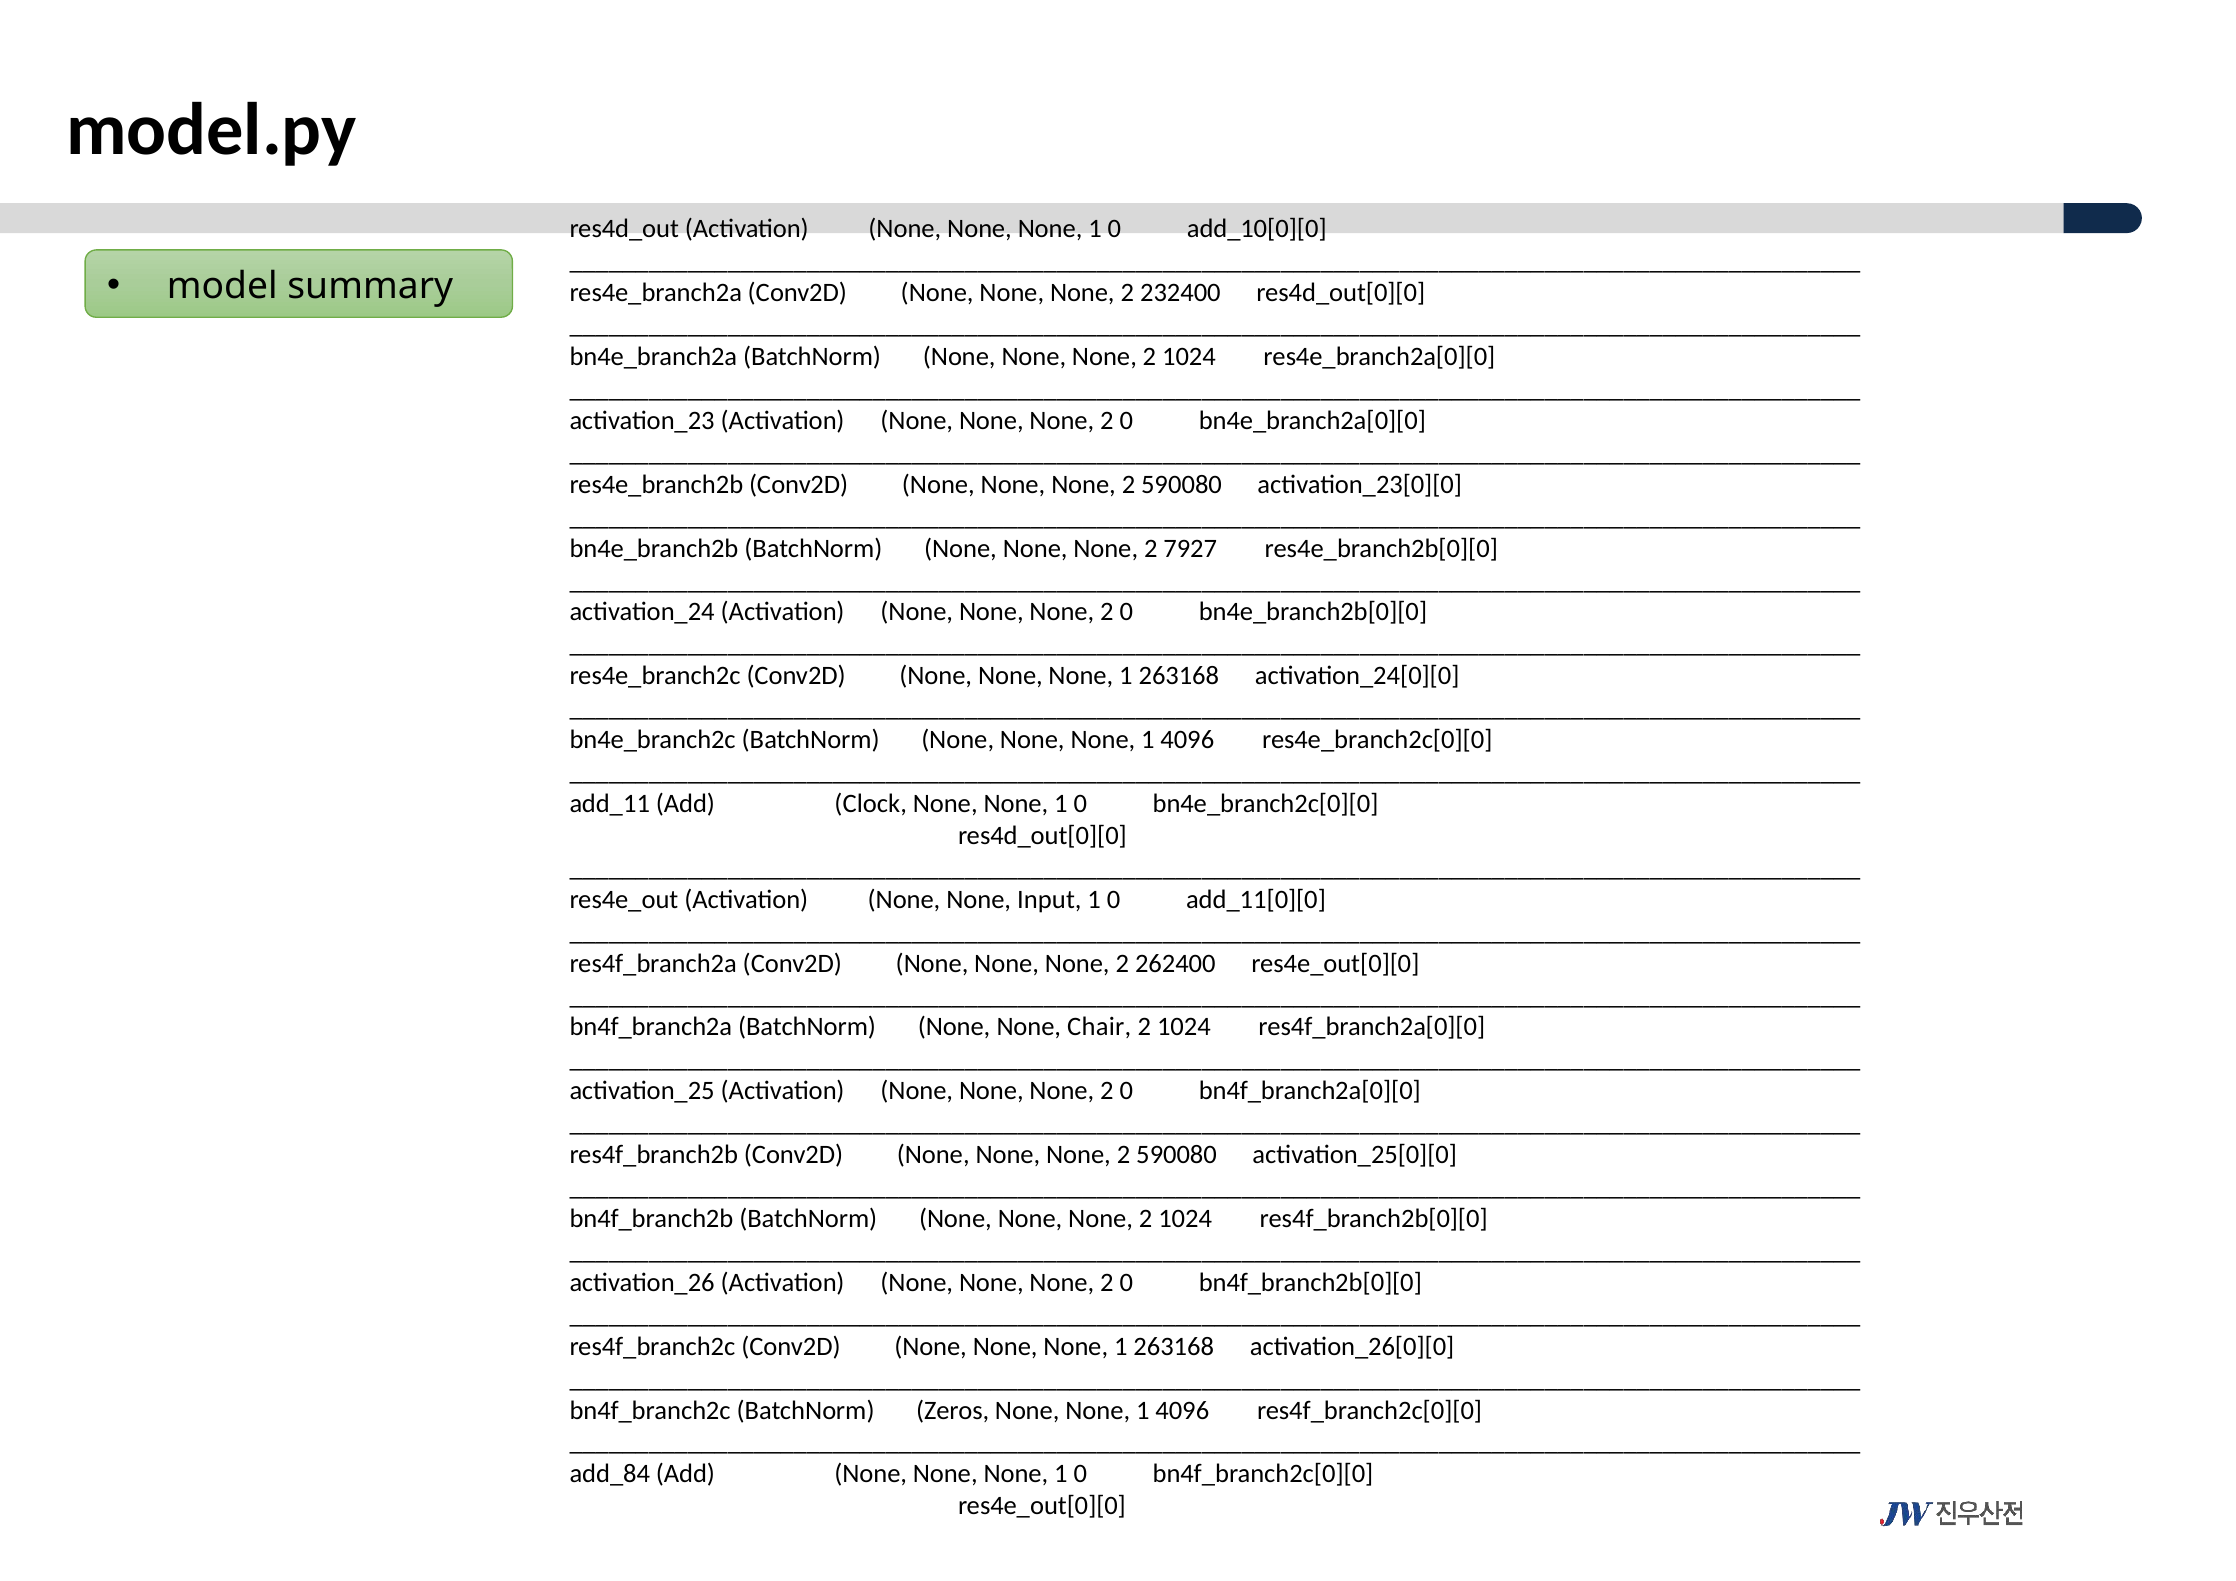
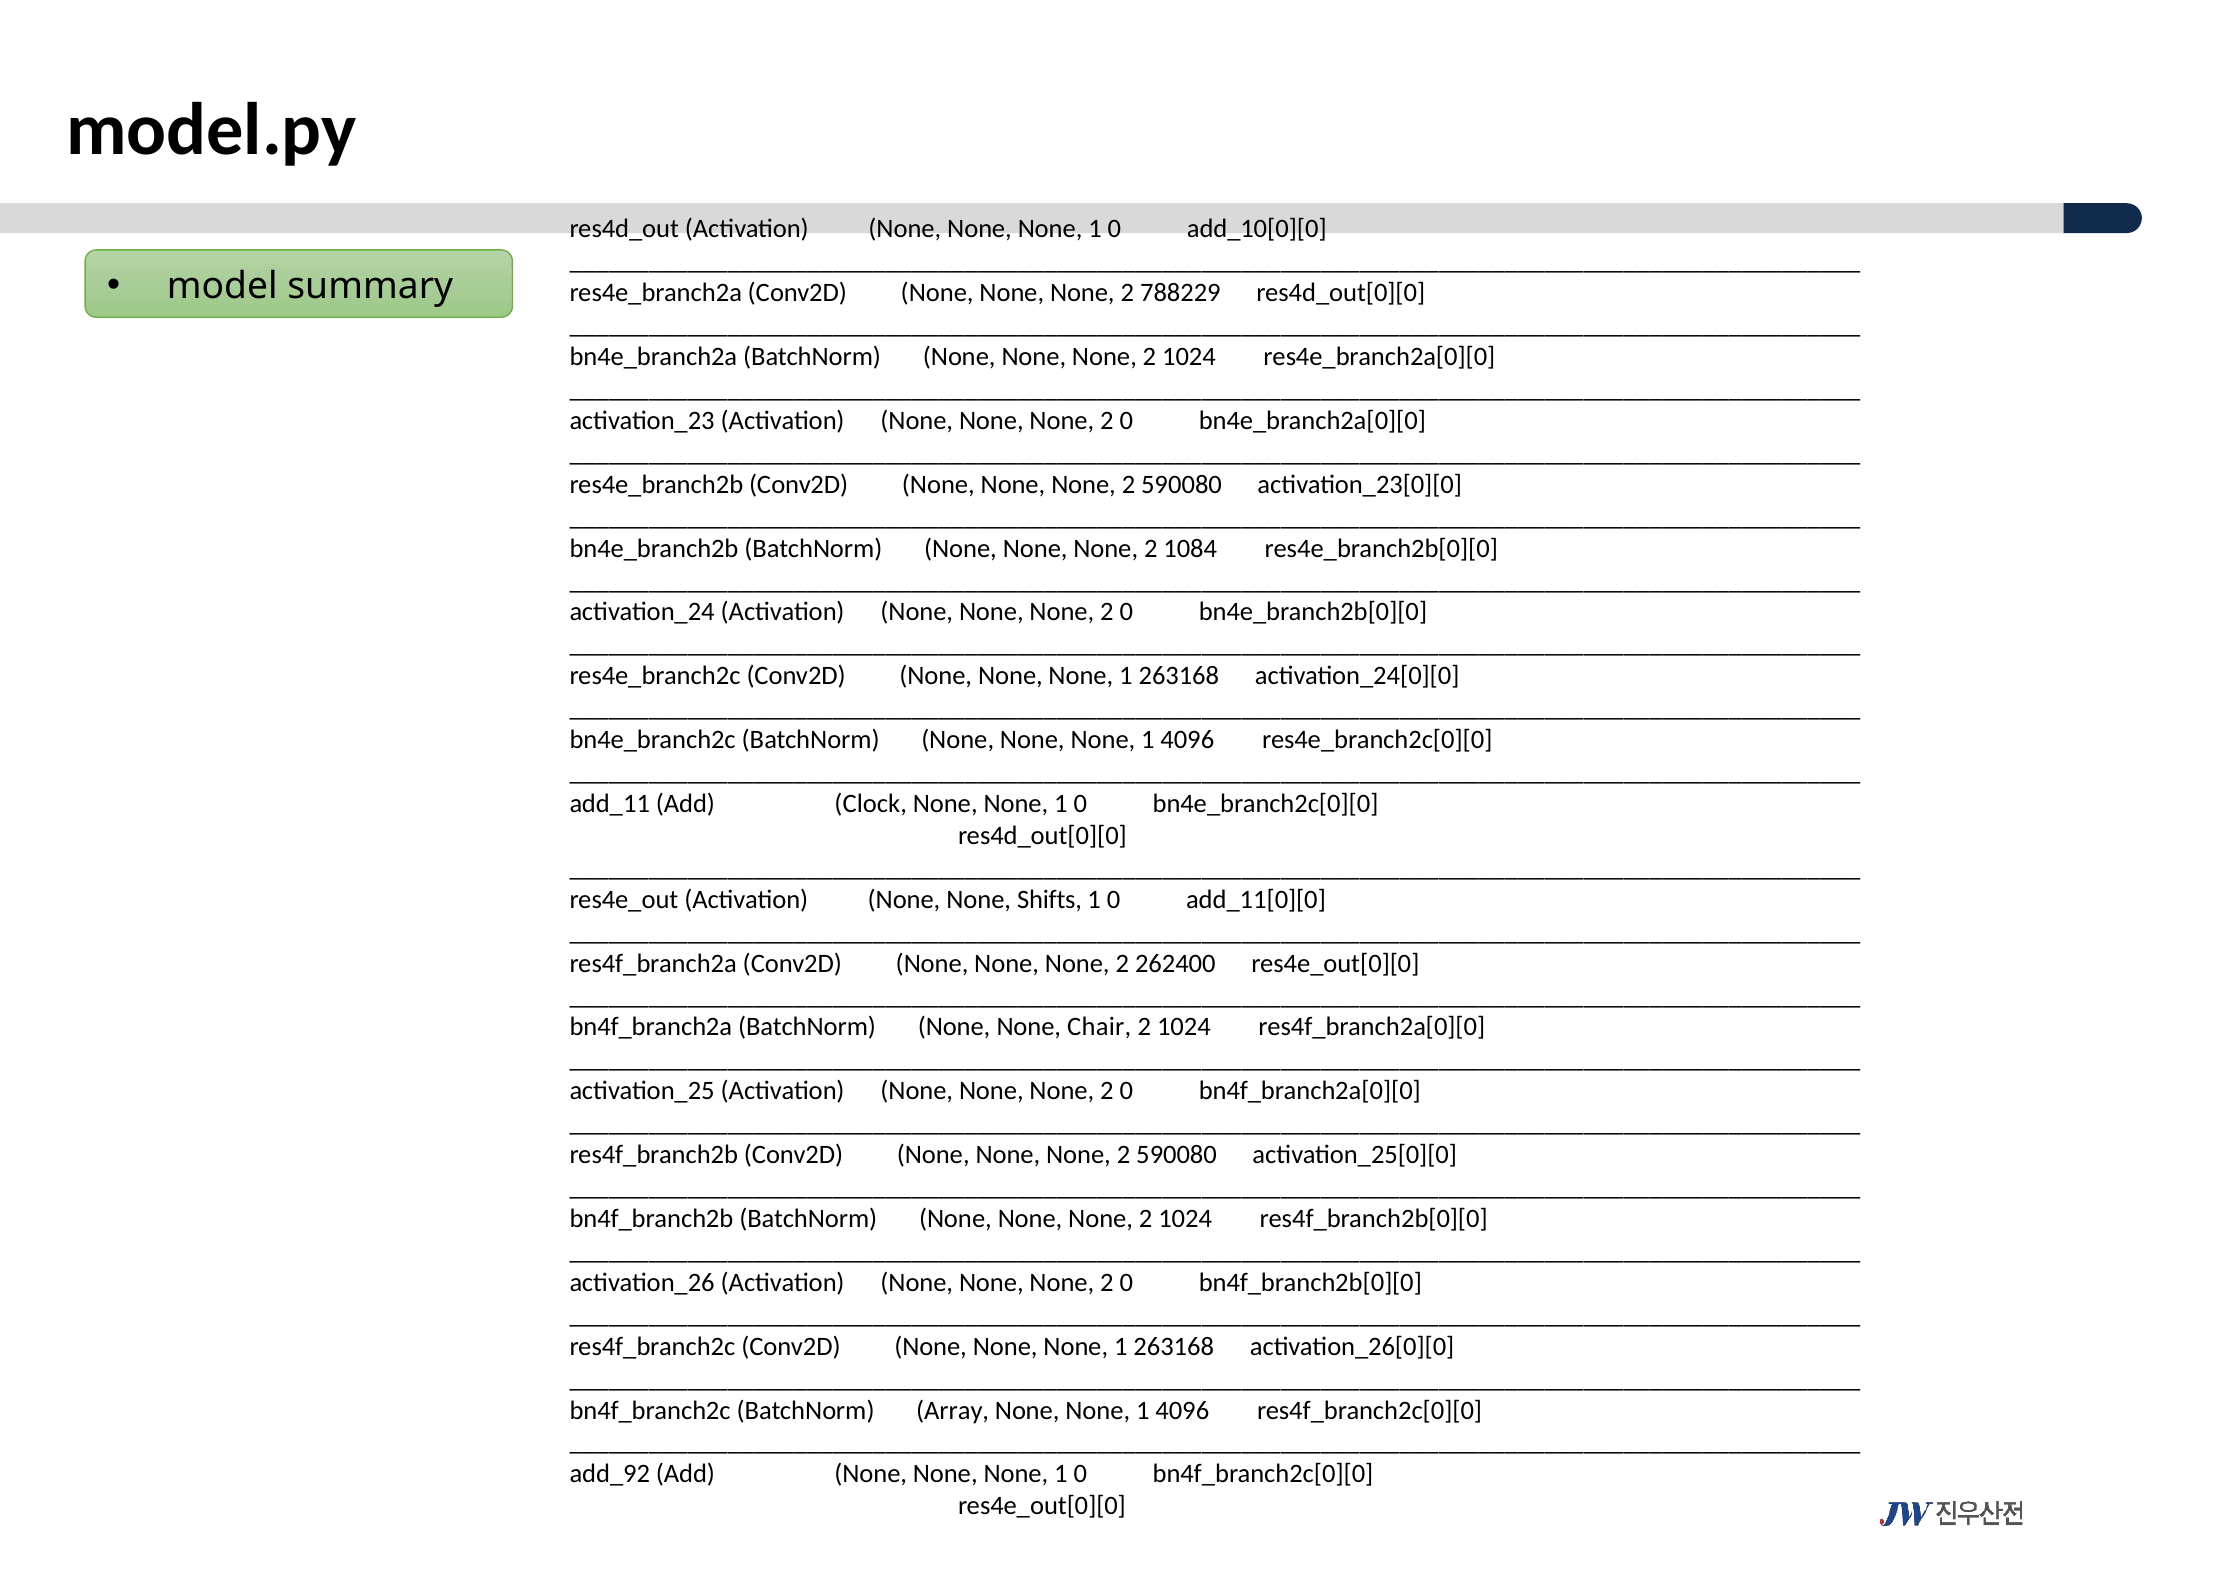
232400: 232400 -> 788229 (1180, 293)
7927: 7927 -> 1084 (1190, 548)
Input: Input -> Shifts (1050, 900)
Zeros: Zeros -> Array (953, 1410)
add_84: add_84 -> add_92 (610, 1474)
